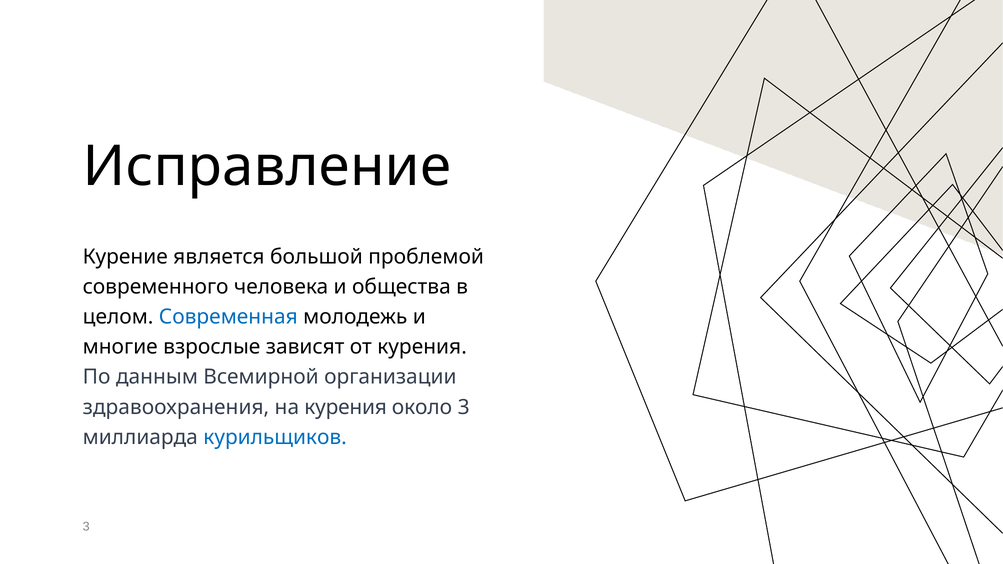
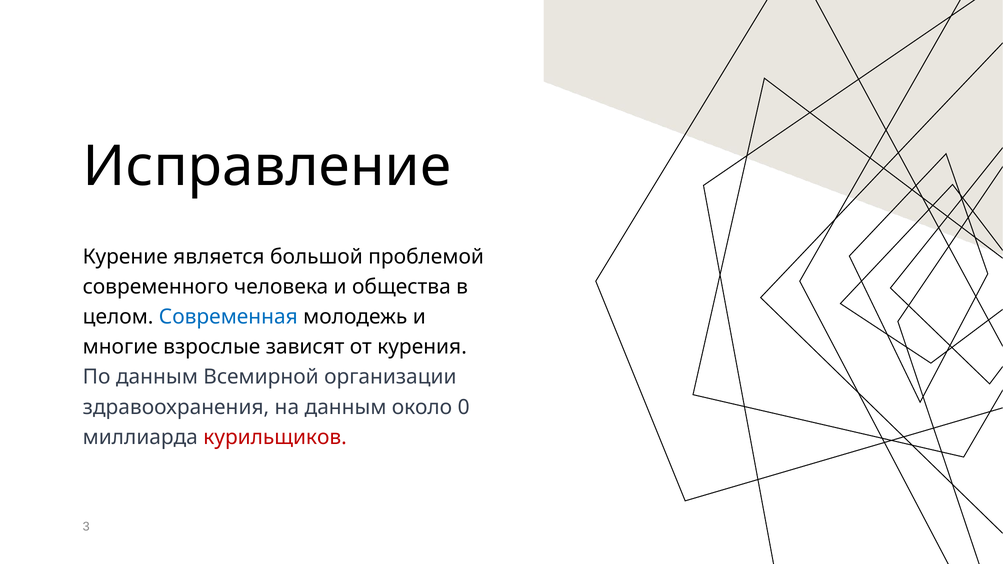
на курения: курения -> данным (346, 407)
около 3: 3 -> 0 (464, 407)
курильщиков colour: blue -> red (275, 437)
